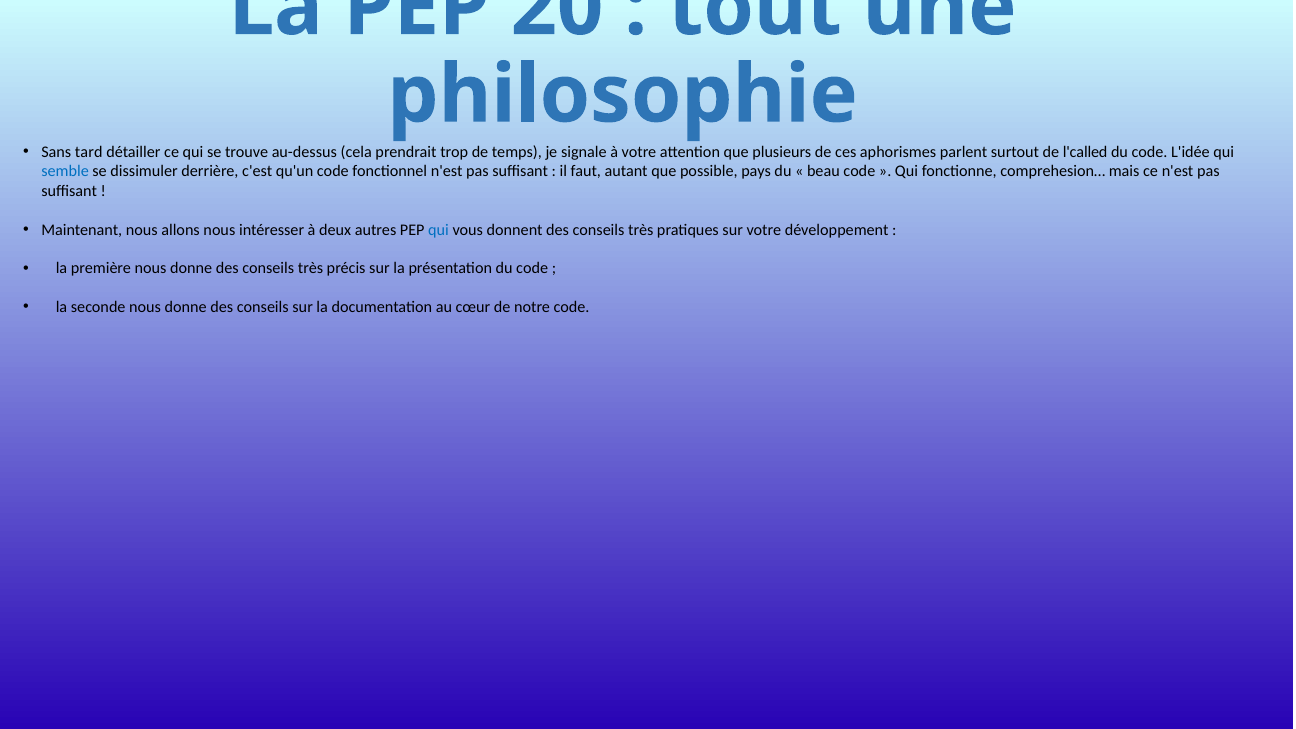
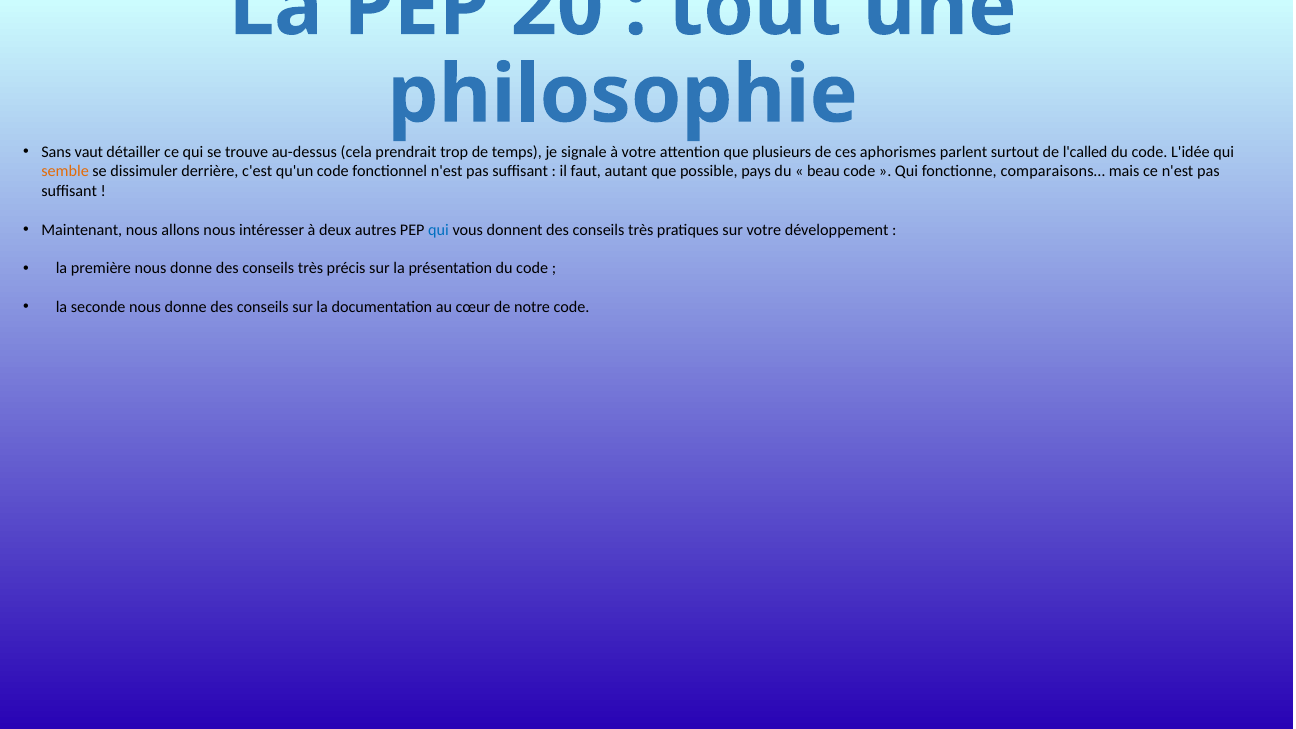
tard: tard -> vaut (89, 152)
semble colour: blue -> orange (65, 171)
comprehesion…: comprehesion… -> comparaisons… (1053, 171)
